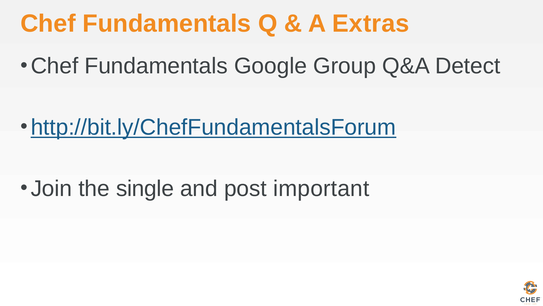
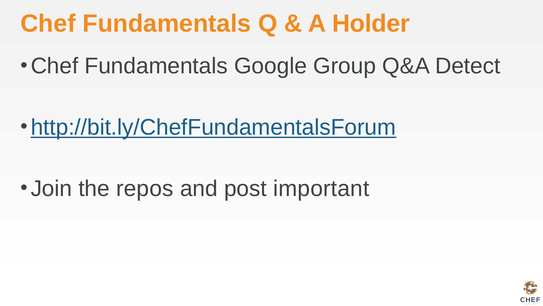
Extras: Extras -> Holder (371, 23)
single: single -> repos (145, 188)
